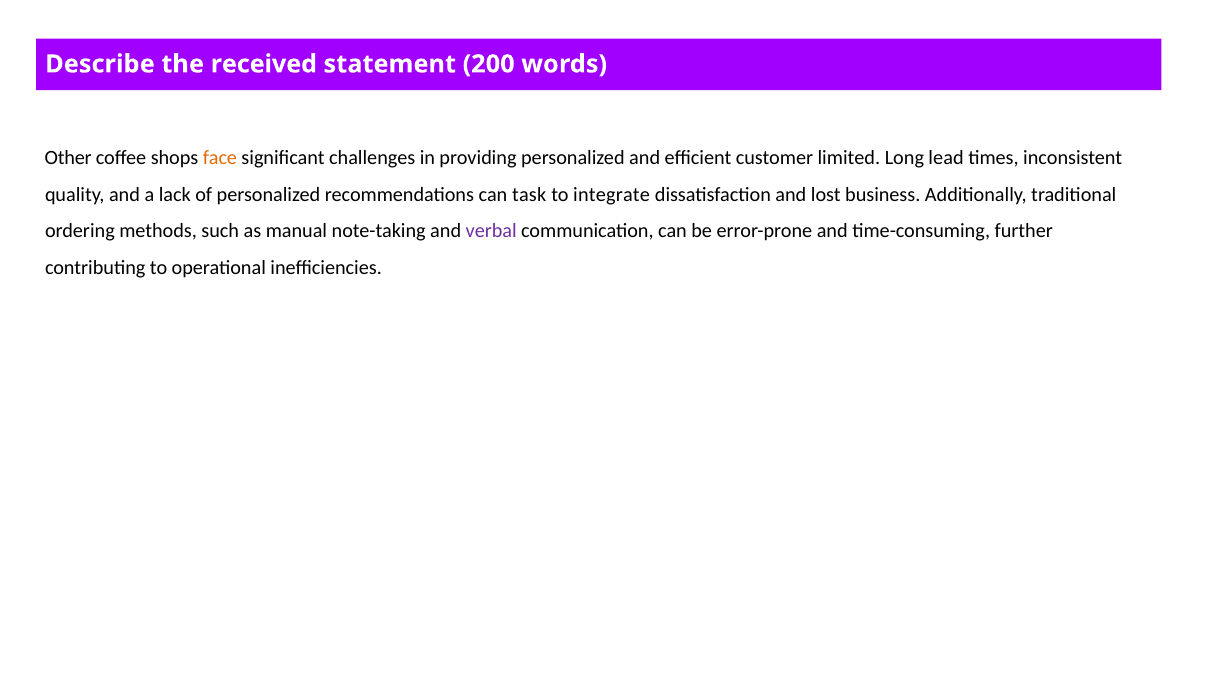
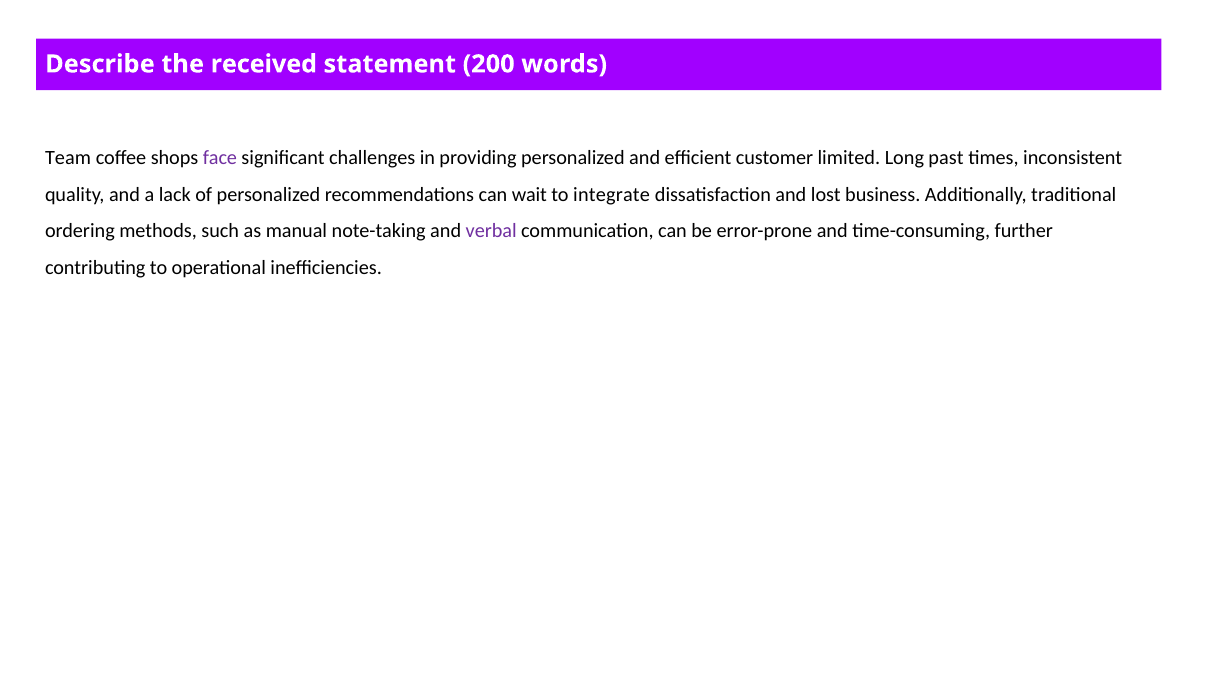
Other: Other -> Team (68, 158)
face colour: orange -> purple (220, 158)
lead: lead -> past (946, 158)
task: task -> wait (529, 195)
